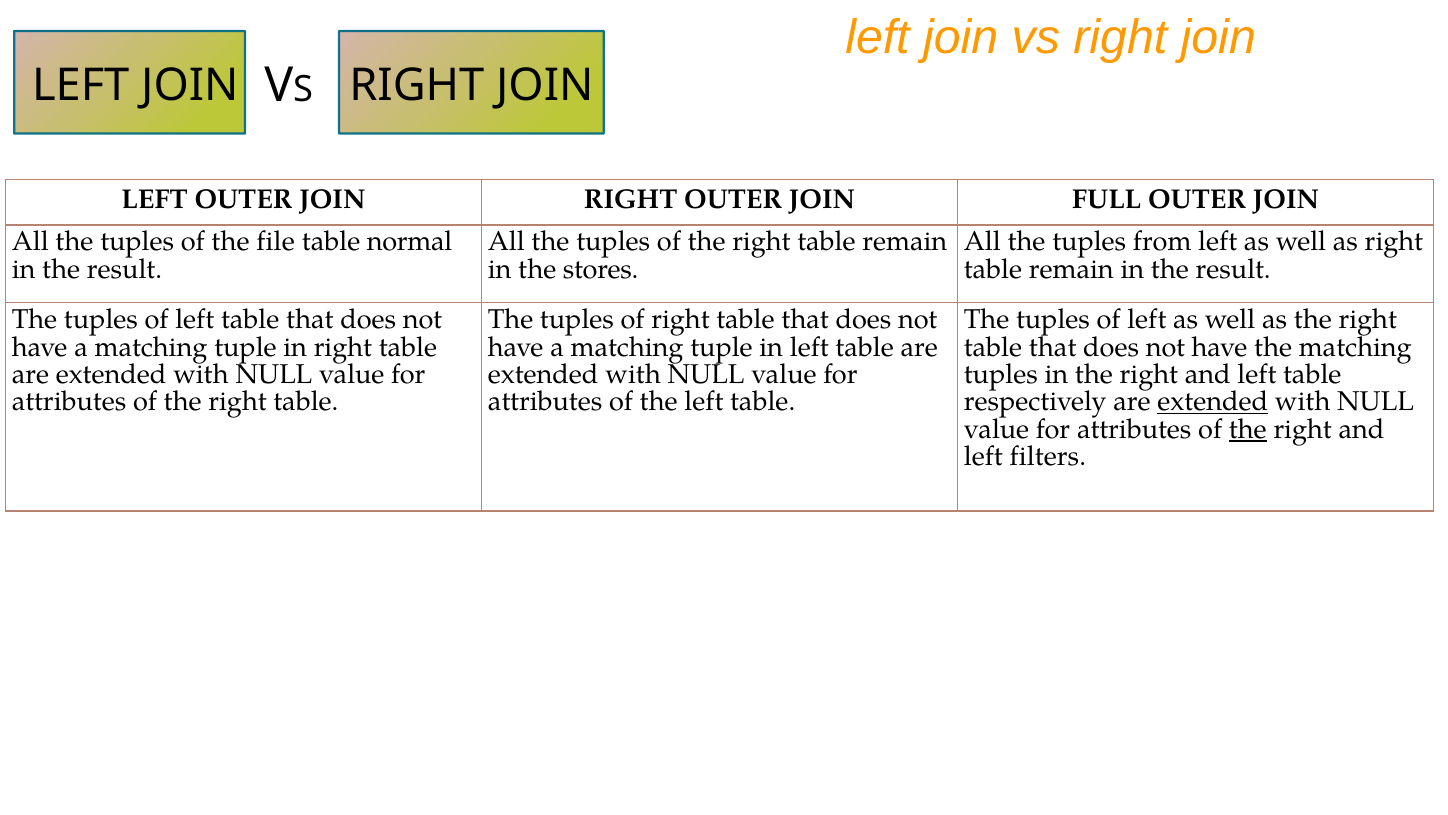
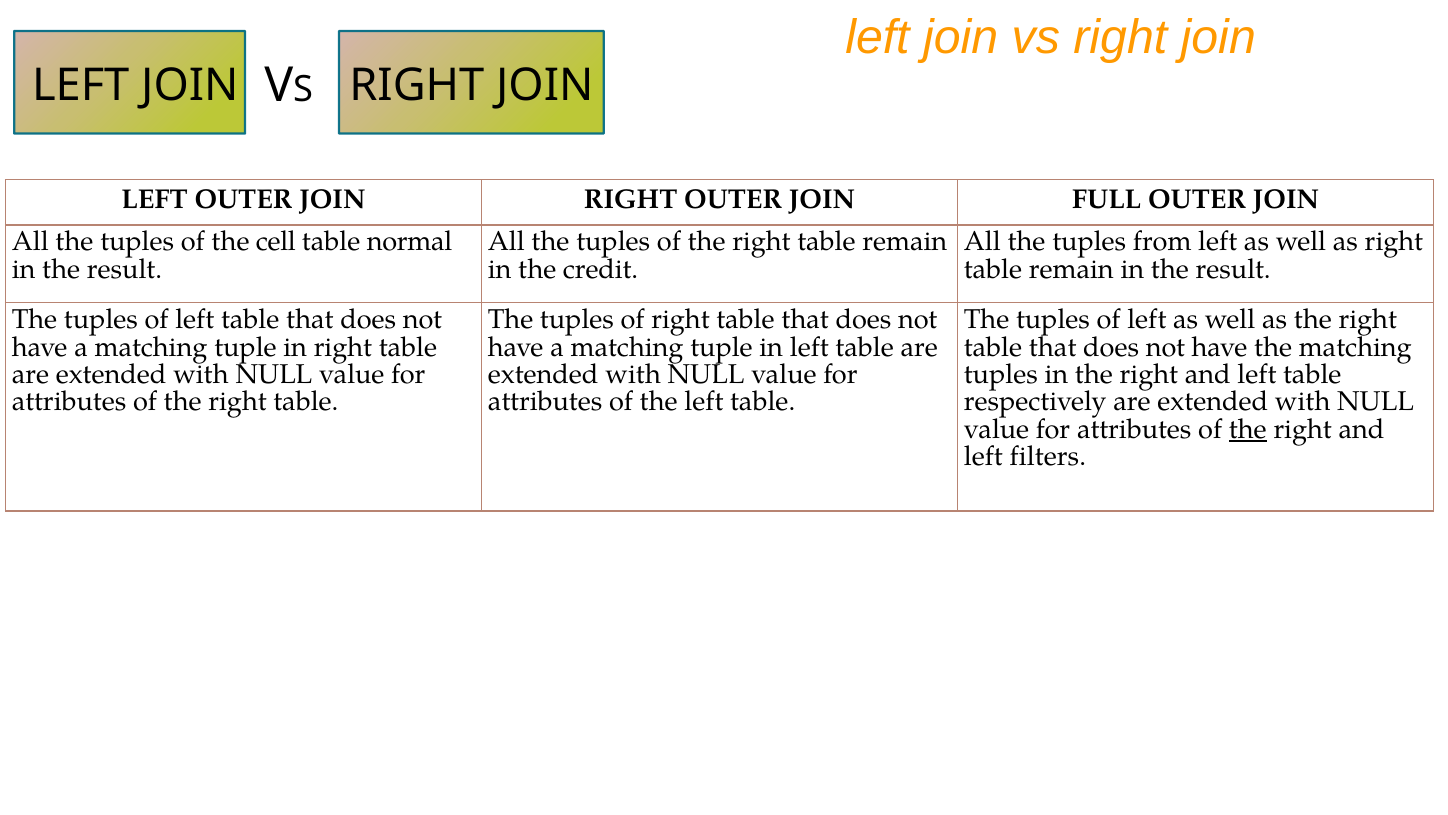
file: file -> cell (276, 242)
stores: stores -> credit (601, 269)
extended underline: present -> none (1213, 402)
